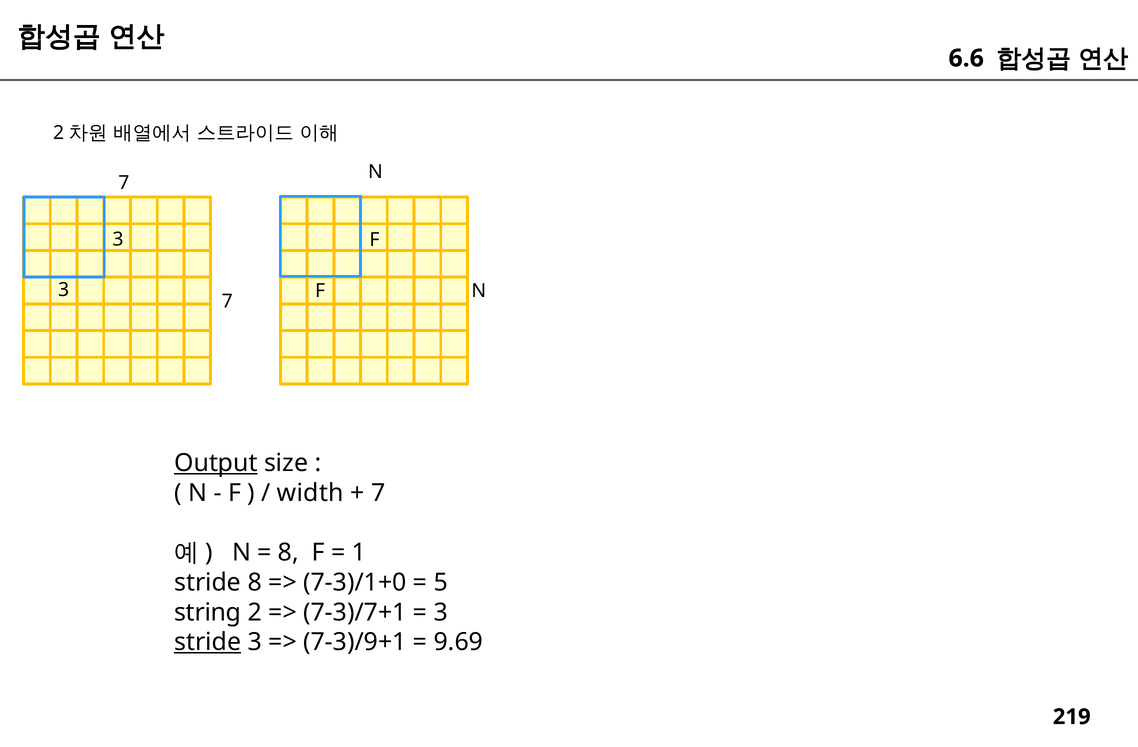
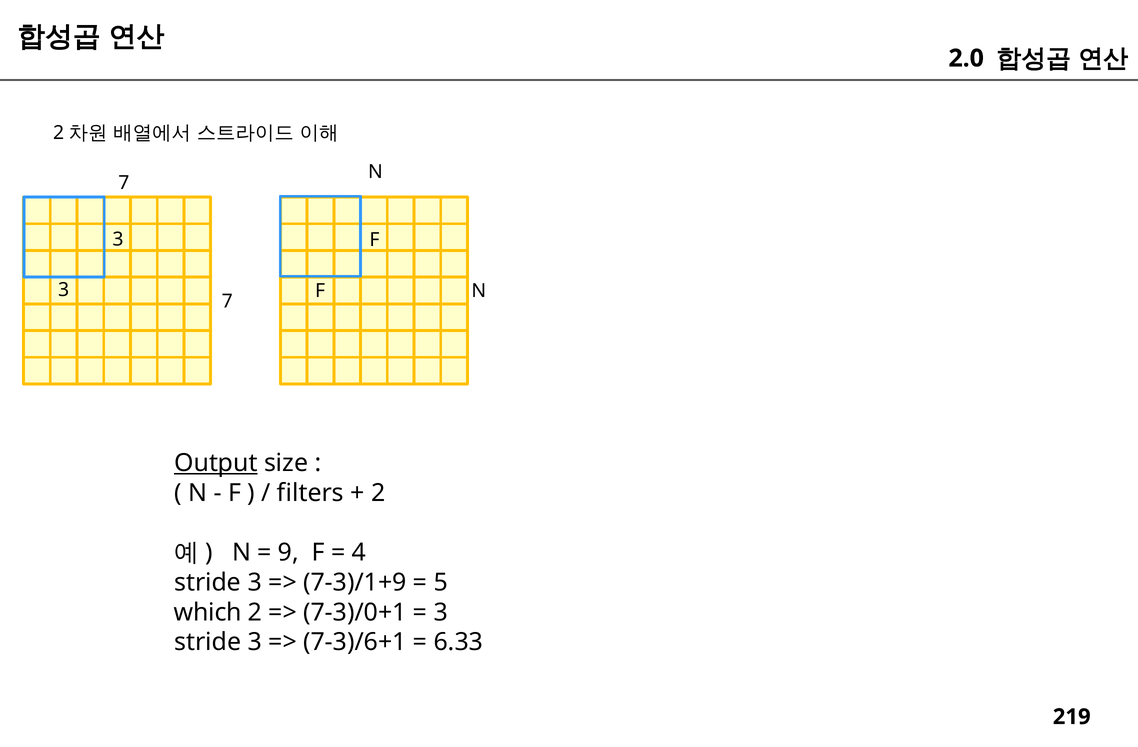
6.6: 6.6 -> 2.0 (966, 58)
width: width -> filters (310, 493)
7: 7 -> 2 (378, 493)
8: 8 -> 9 (288, 553)
1: 1 -> 4 (359, 553)
8: 8 -> 3 (255, 583)
7-3)/1+0: 7-3)/1+0 -> 7-3)/1+9 (355, 583)
string: string -> which (208, 613)
7-3)/7+1: 7-3)/7+1 -> 7-3)/0+1 (355, 613)
stride underline: present -> none (208, 643)
7-3)/9+1: 7-3)/9+1 -> 7-3)/6+1 (355, 643)
9.69: 9.69 -> 6.33 (458, 643)
